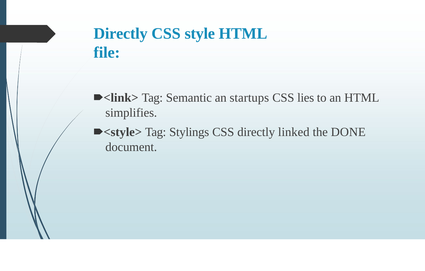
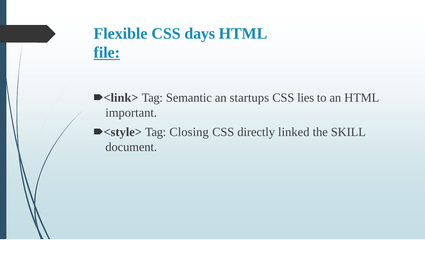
Directly: Directly -> Flexible (121, 33)
style: style -> days (200, 33)
file underline: none -> present (107, 53)
simplifies: simplifies -> important (131, 113)
Stylings: Stylings -> Closing (189, 132)
DONE: DONE -> SKILL (348, 132)
